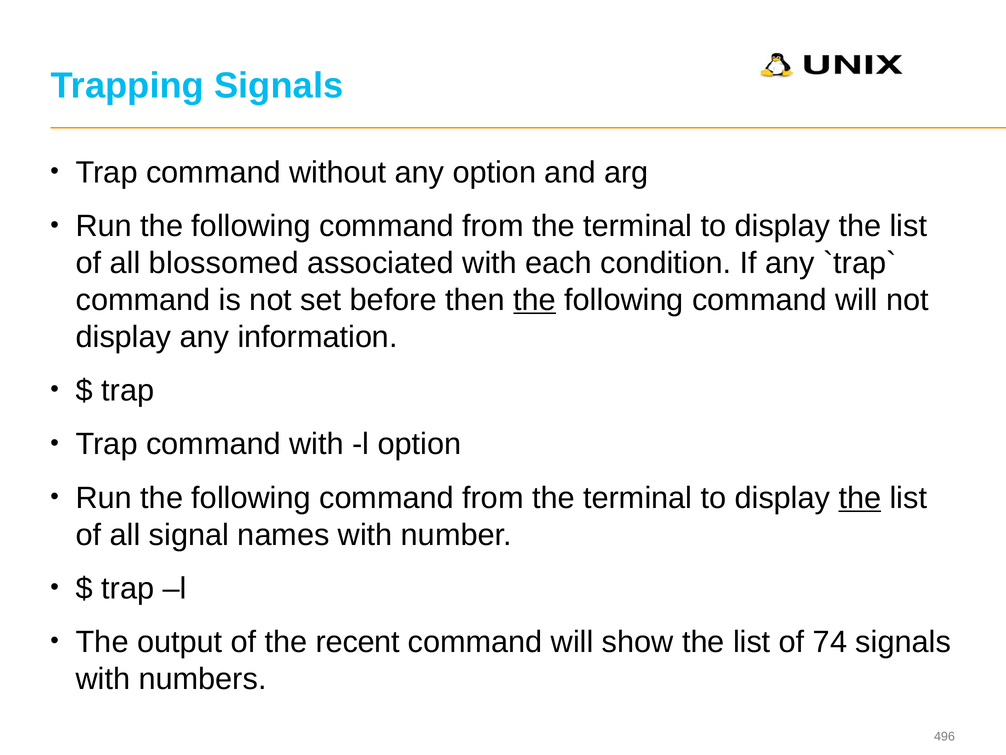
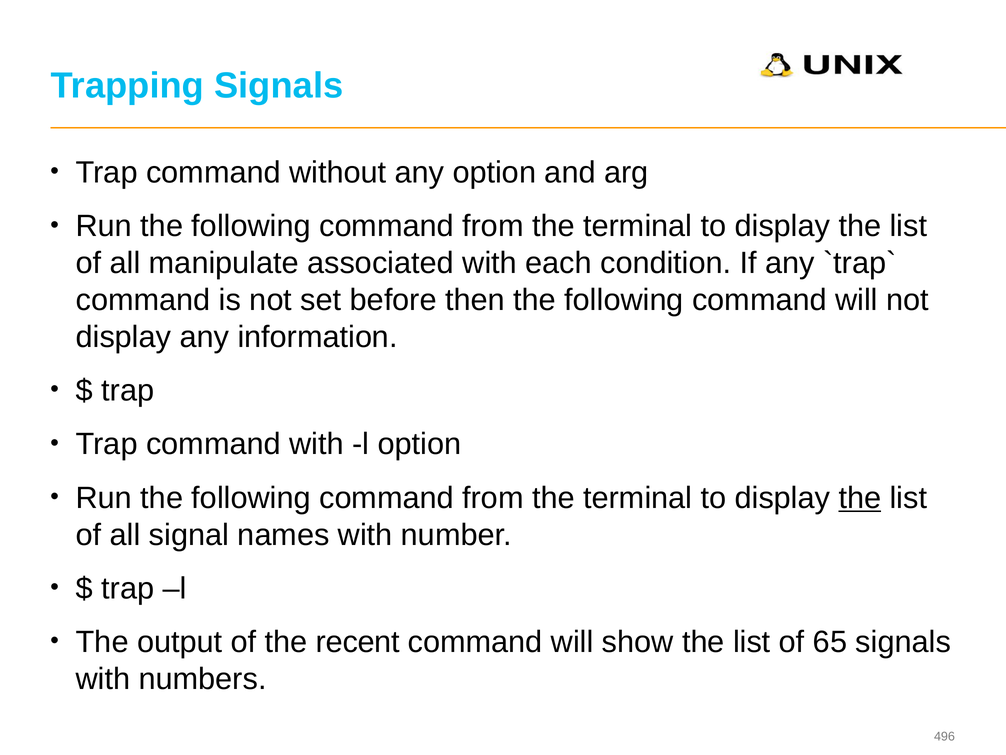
blossomed: blossomed -> manipulate (224, 263)
the underline: present -> none (535, 300)
74: 74 -> 65 (830, 642)
